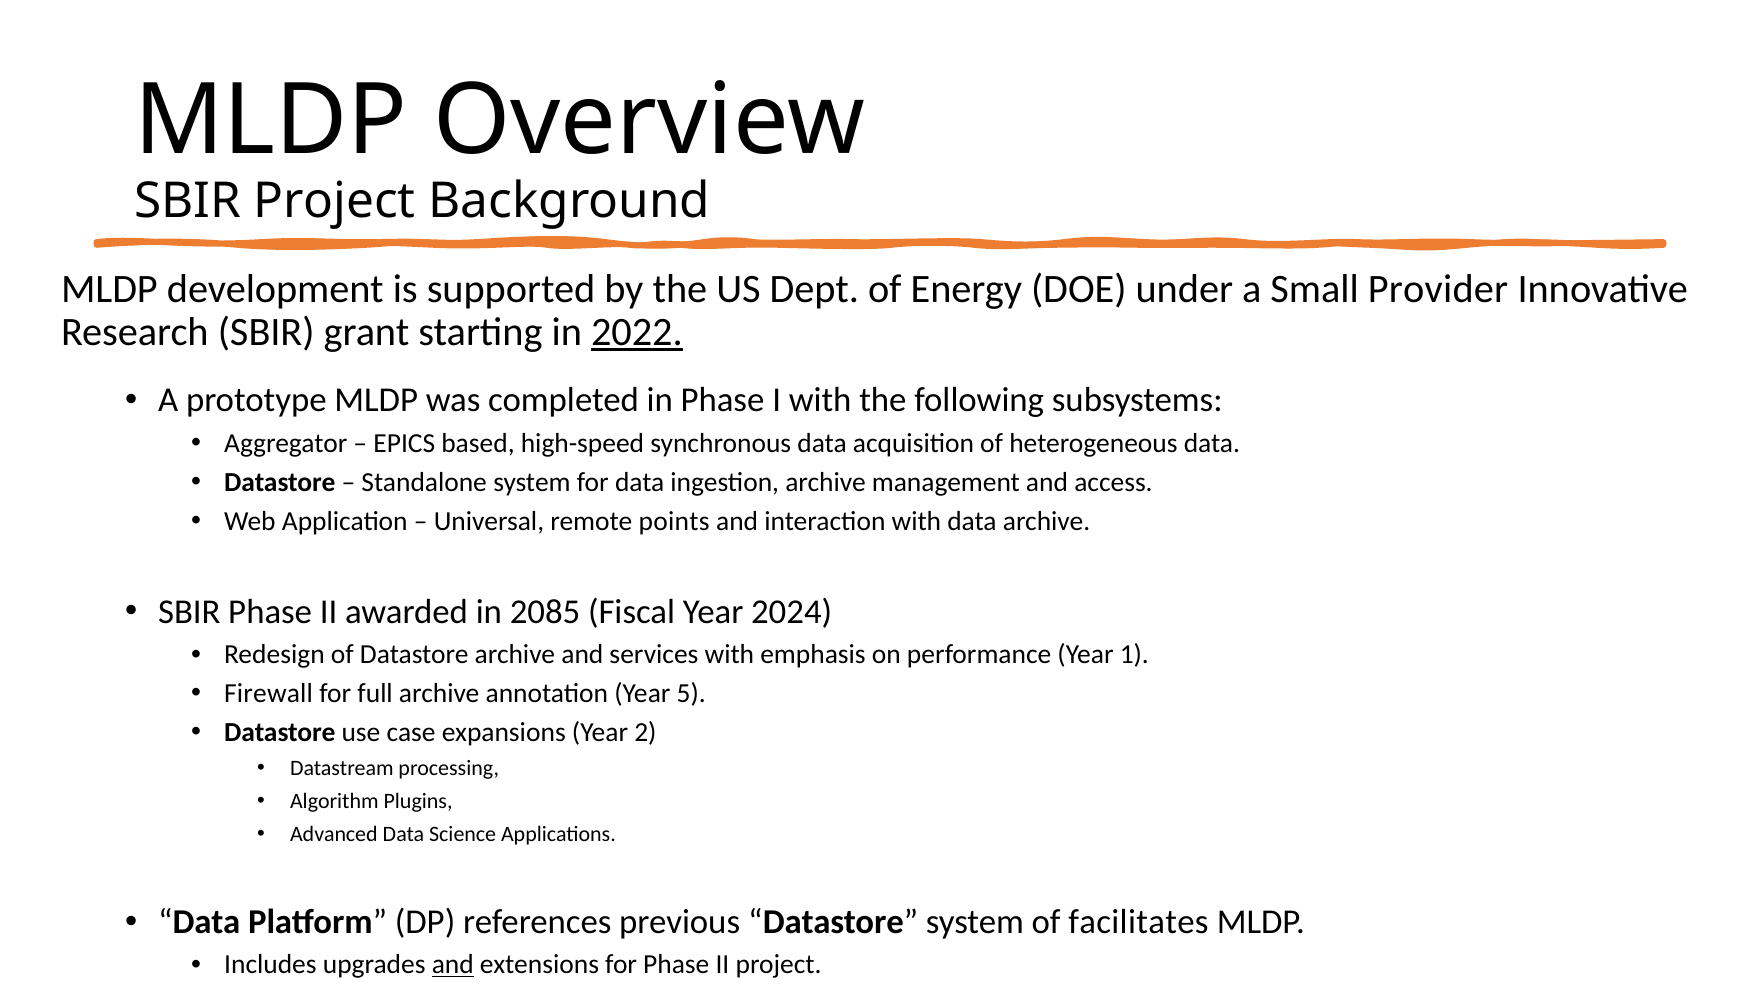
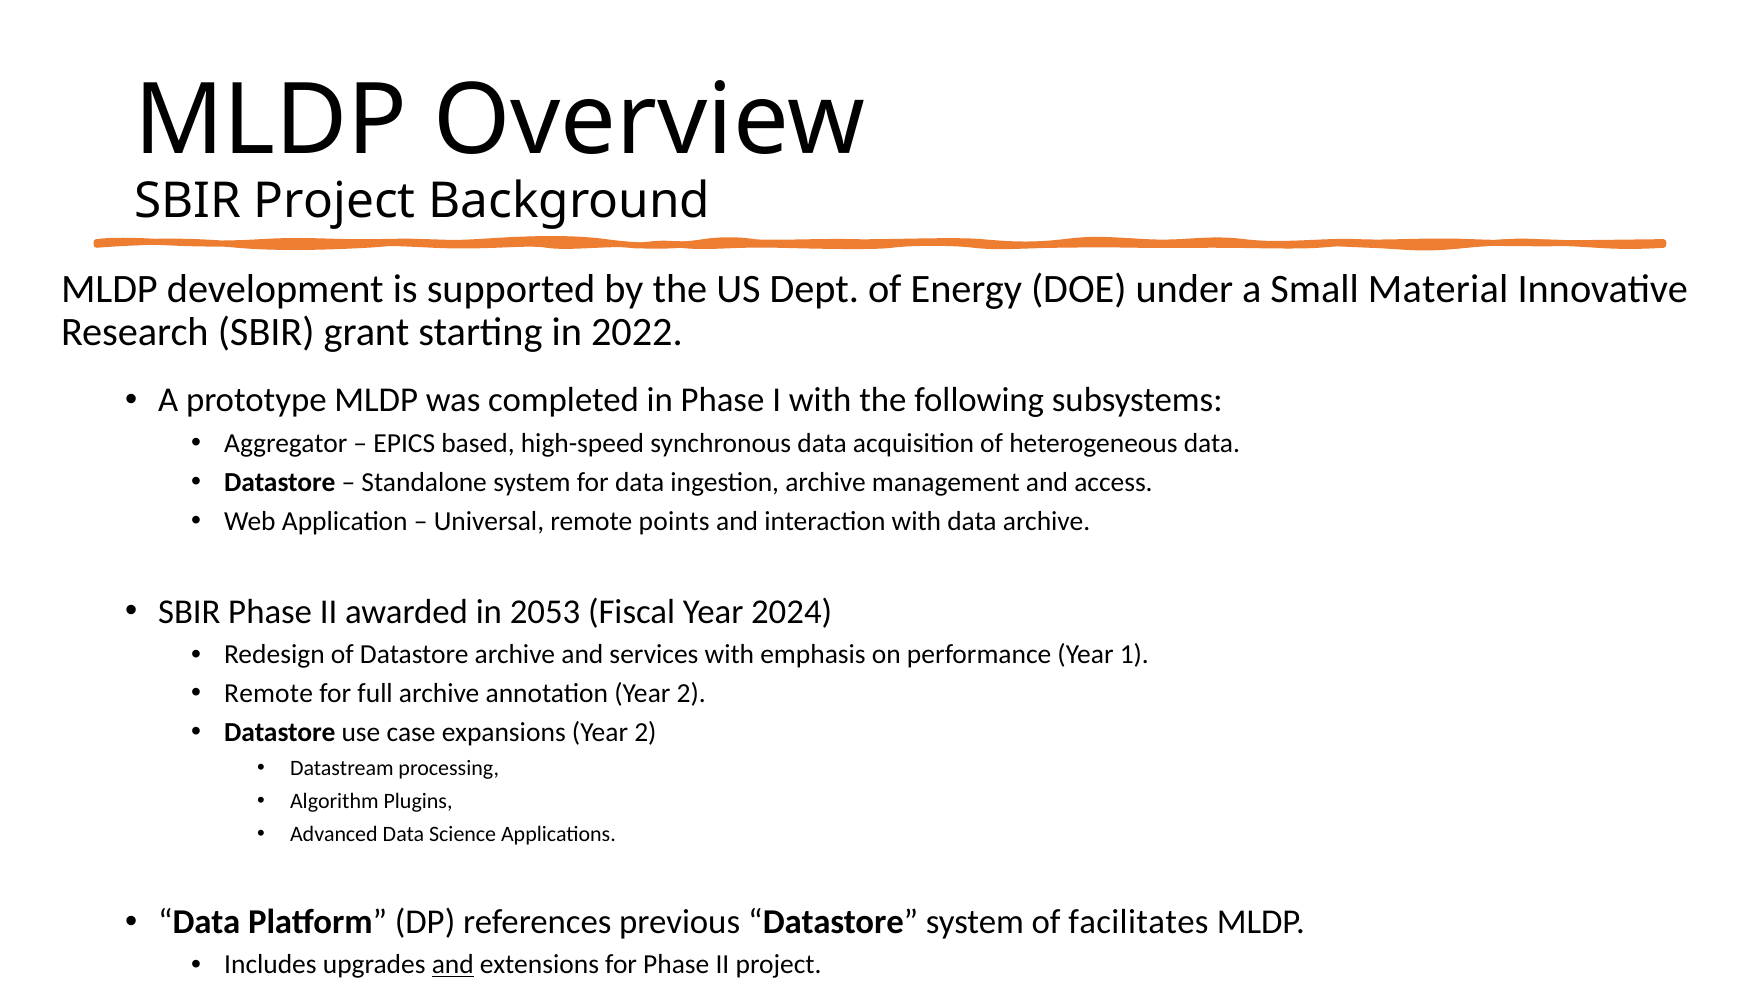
Provider: Provider -> Material (1438, 289)
2022 underline: present -> none (637, 332)
2085: 2085 -> 2053 (545, 612)
Firewall: Firewall -> Remote (269, 694)
annotation Year 5: 5 -> 2 (691, 694)
